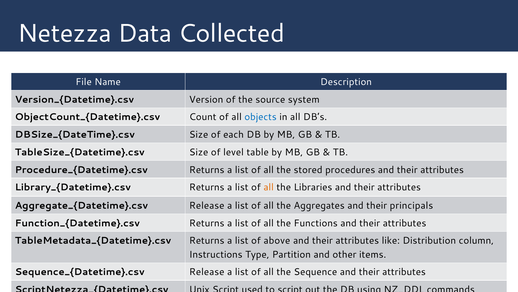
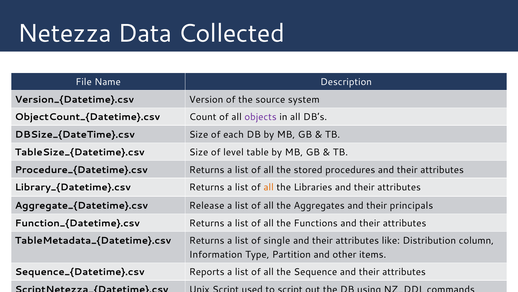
objects colour: blue -> purple (261, 117)
above: above -> single (277, 240)
Instructions: Instructions -> Information (216, 254)
Release: Release -> Reports (207, 271)
